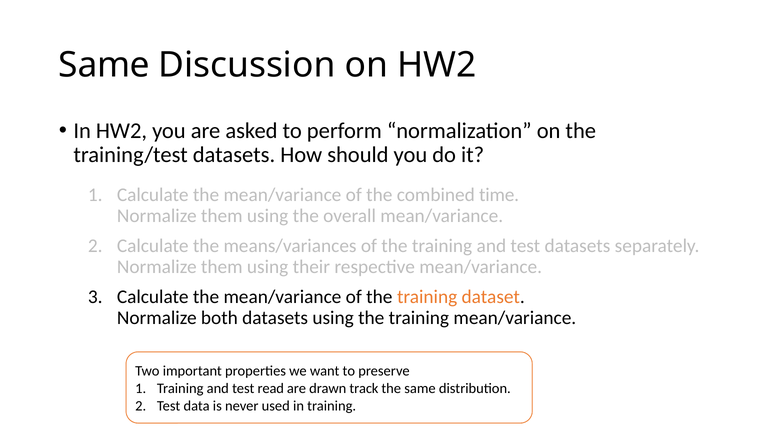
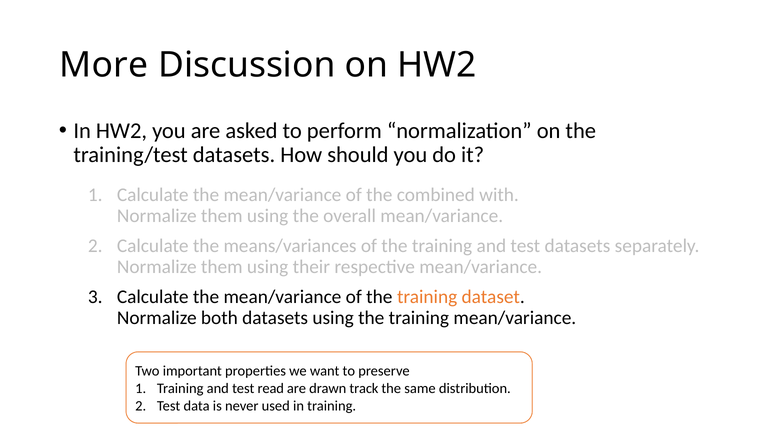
Same: Same -> More (104, 65)
time: time -> with (499, 195)
